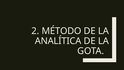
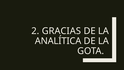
MÉTODO: MÉTODO -> GRACIAS (61, 31)
